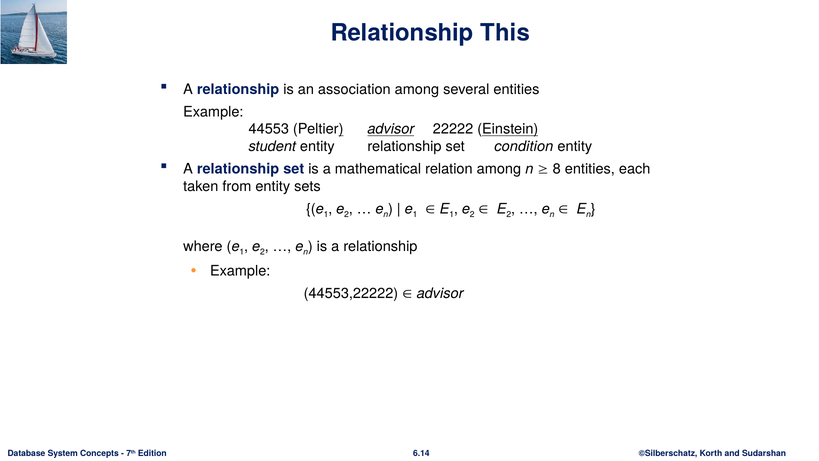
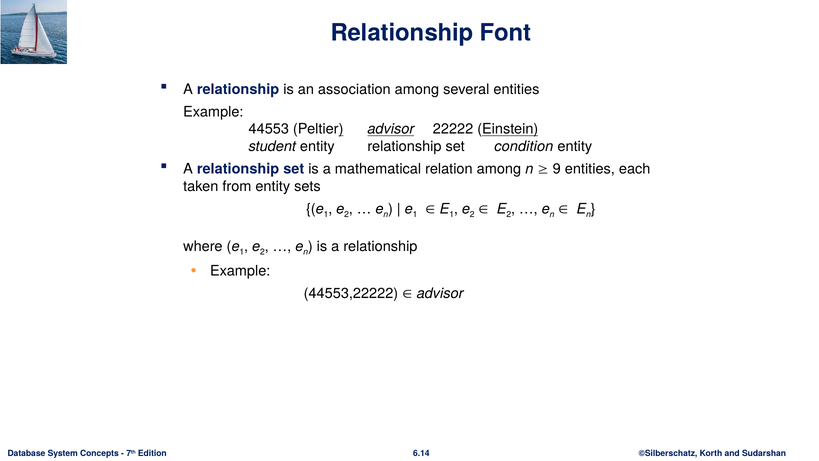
This: This -> Font (505, 33)
8: 8 -> 9 (557, 169)
